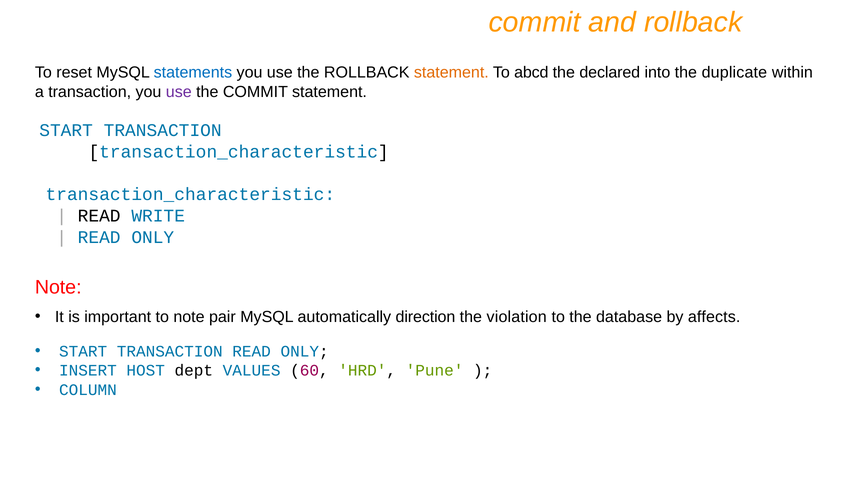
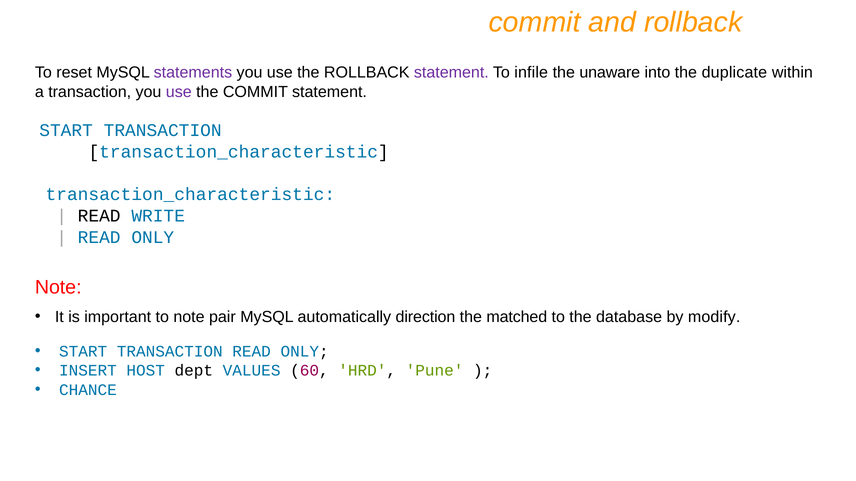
statements colour: blue -> purple (193, 73)
statement colour: orange -> purple (451, 73)
abcd: abcd -> infile (531, 73)
declared: declared -> unaware (610, 73)
violation: violation -> matched (517, 317)
affects: affects -> modify (714, 317)
COLUMN: COLUMN -> CHANCE (88, 390)
